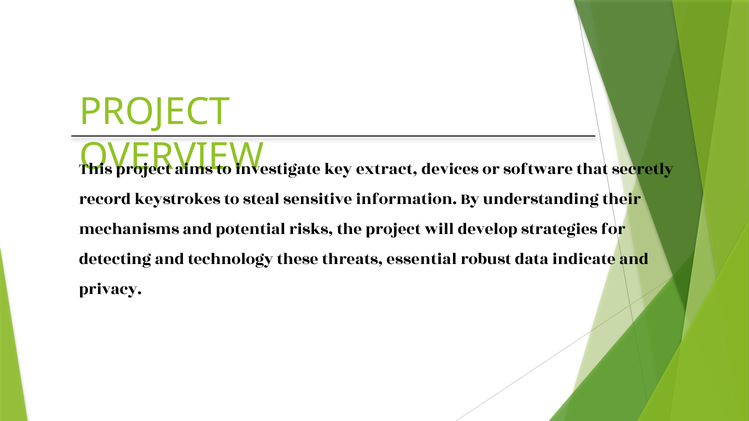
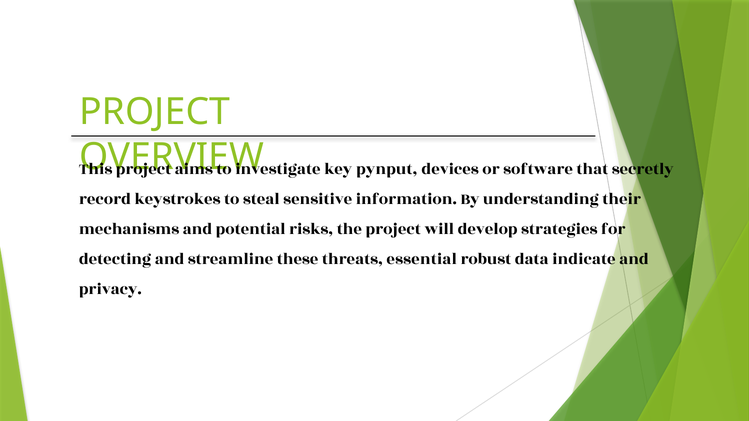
extract: extract -> pynput (387, 169)
technology: technology -> streamline (231, 259)
